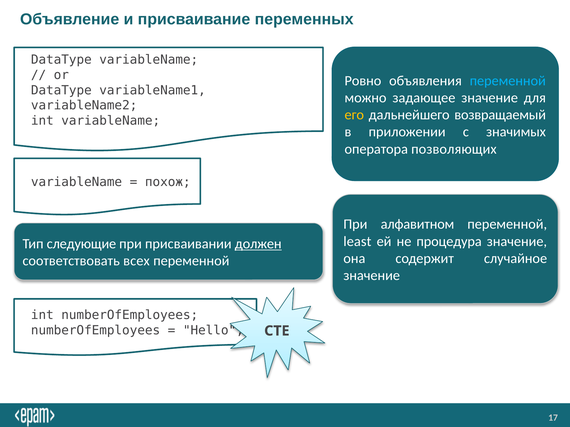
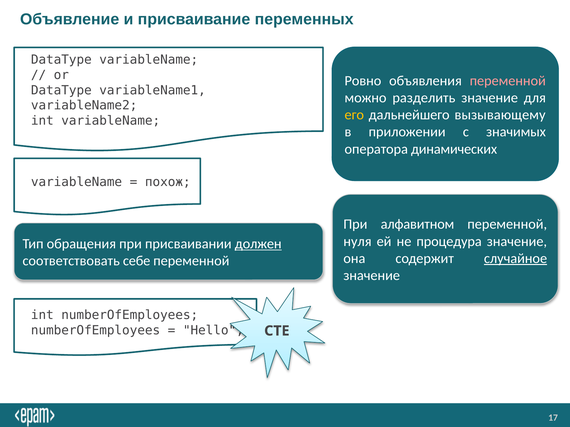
переменной colour: light blue -> pink (508, 81)
задающее: задающее -> разделить (424, 98)
возвращаемый: возвращаемый -> вызывающему (500, 115)
позволяющих: позволяющих -> динамических (454, 149)
least: least -> нуля (357, 242)
следующие: следующие -> обращения (81, 244)
случайное underline: none -> present (516, 259)
всех: всех -> себе (137, 261)
